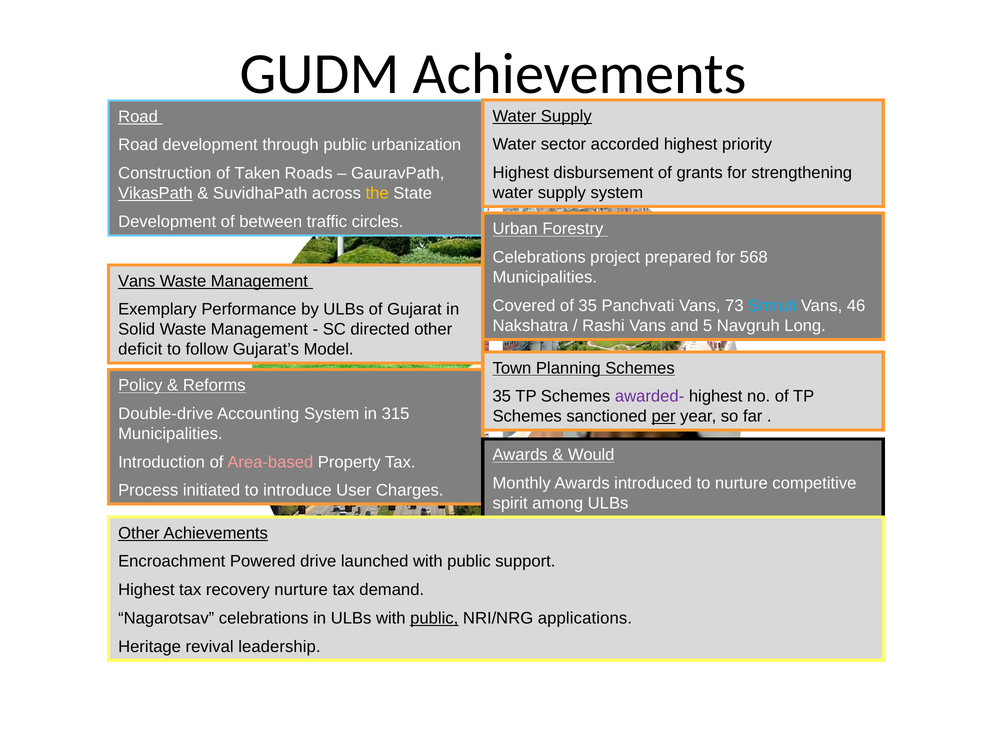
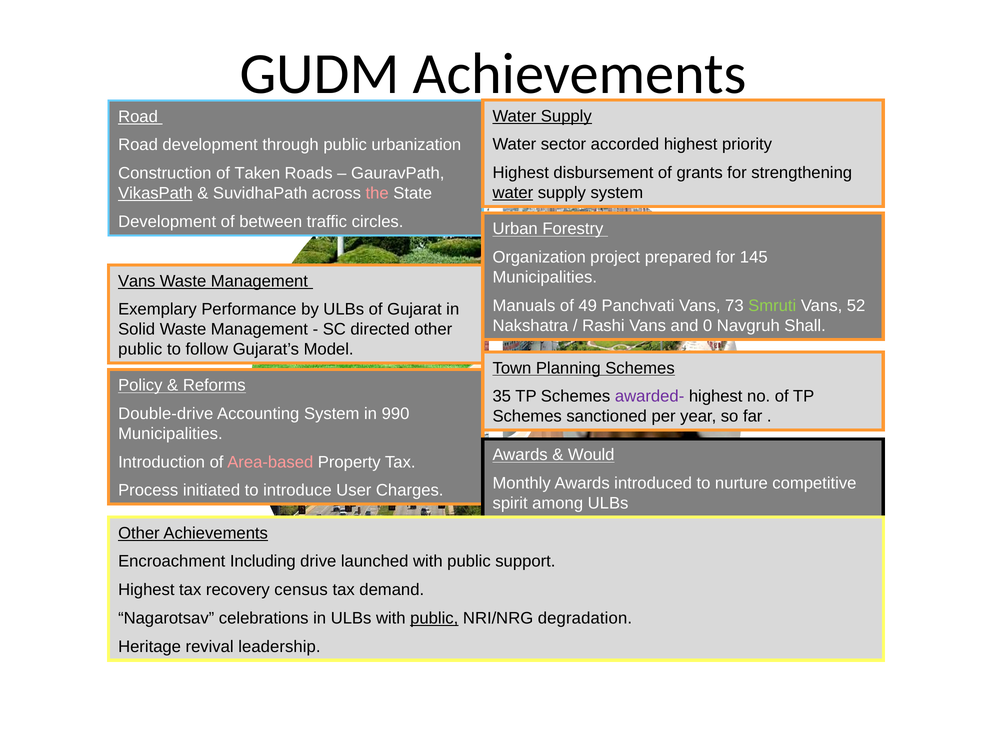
water underline: none -> present (513, 193)
the colour: yellow -> pink (377, 193)
Celebrations: Celebrations -> Organization (539, 257)
568: 568 -> 145 (754, 257)
Covered: Covered -> Manuals (524, 306)
of 35: 35 -> 49 (588, 306)
Smruti colour: light blue -> light green (772, 306)
46: 46 -> 52 (856, 306)
5: 5 -> 0 (708, 326)
Long: Long -> Shall (805, 326)
deficit: deficit -> public (140, 349)
315: 315 -> 990 (396, 414)
per underline: present -> none (664, 416)
Powered: Powered -> Including (263, 561)
recovery nurture: nurture -> census (301, 590)
applications: applications -> degradation (585, 618)
